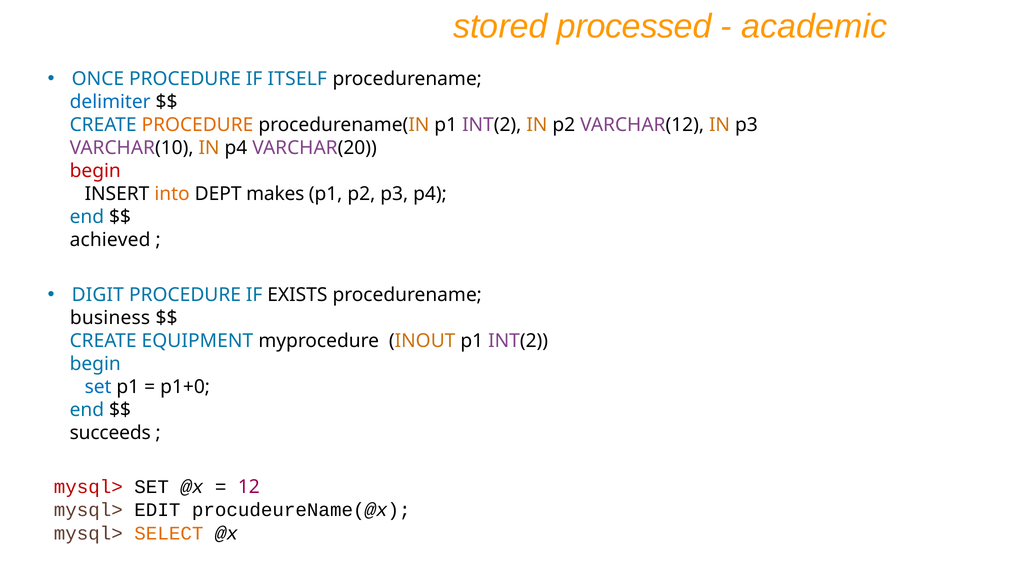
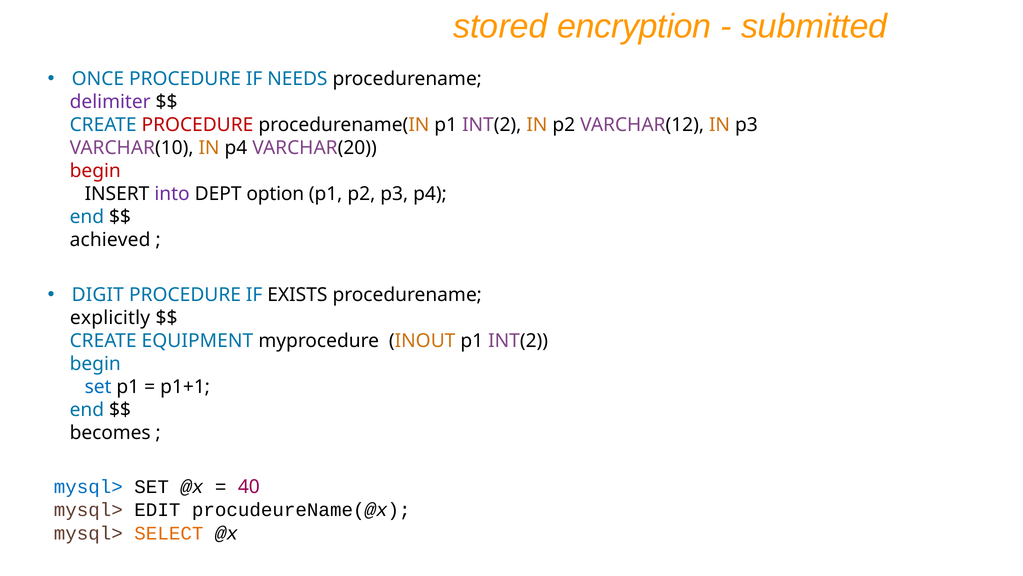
processed: processed -> encryption (634, 27)
academic: academic -> submitted (814, 27)
ITSELF: ITSELF -> NEEDS (297, 79)
delimiter colour: blue -> purple (110, 102)
PROCEDURE colour: orange -> red (197, 125)
into colour: orange -> purple (172, 194)
makes: makes -> option (275, 194)
business: business -> explicitly (110, 317)
p1+0: p1+0 -> p1+1 (185, 387)
succeeds: succeeds -> becomes (110, 433)
mysql> colour: red -> blue (88, 487)
12: 12 -> 40 (249, 487)
